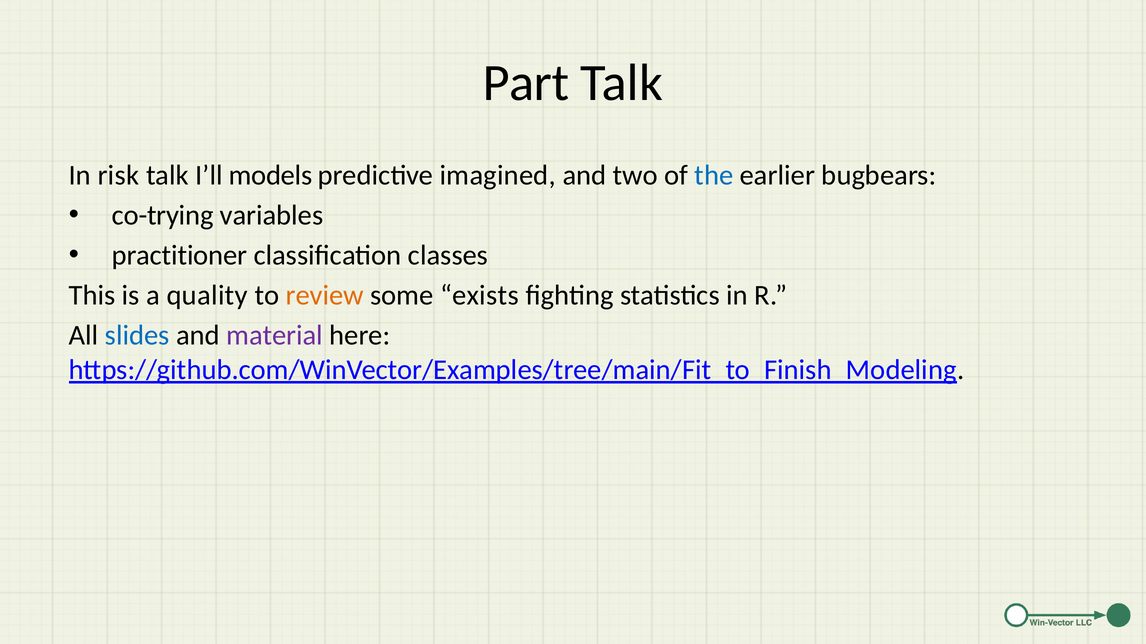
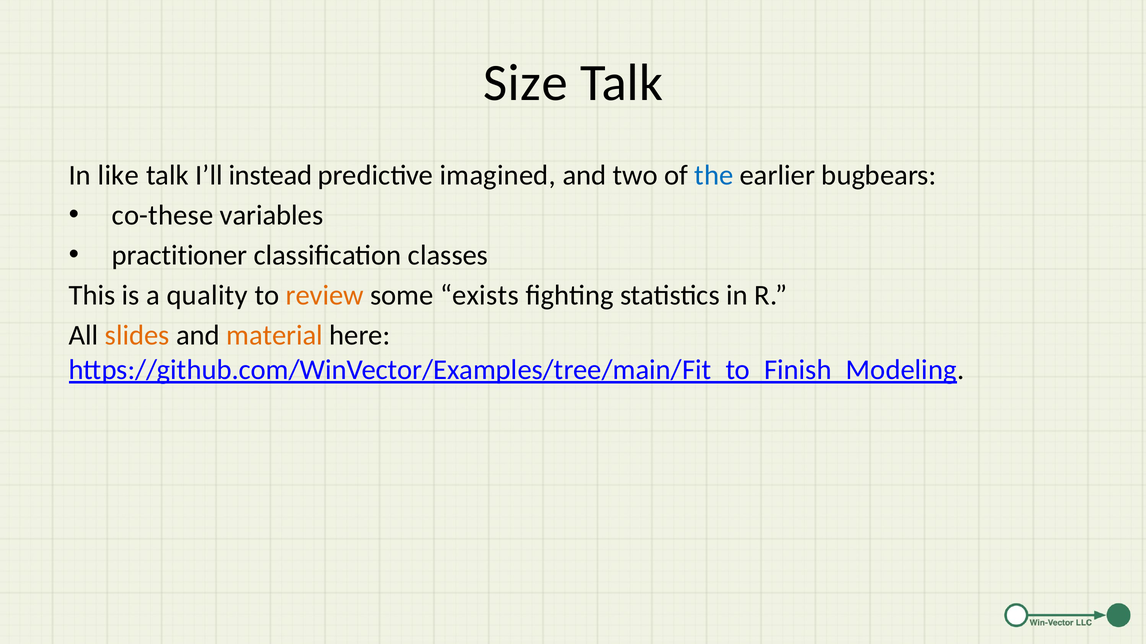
Part: Part -> Size (526, 83)
risk: risk -> like (118, 175)
models: models -> instead (270, 175)
co-trying: co-trying -> co-these (163, 215)
slides colour: blue -> orange (137, 336)
material colour: purple -> orange (275, 336)
